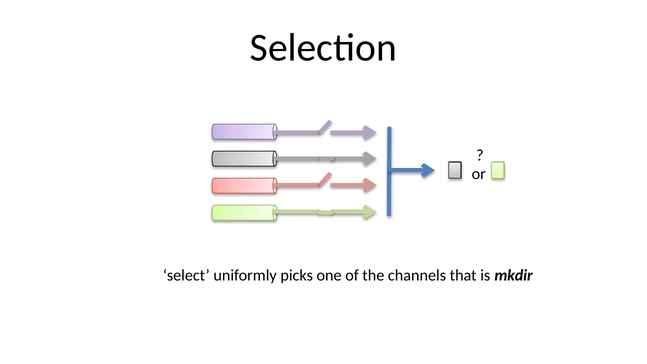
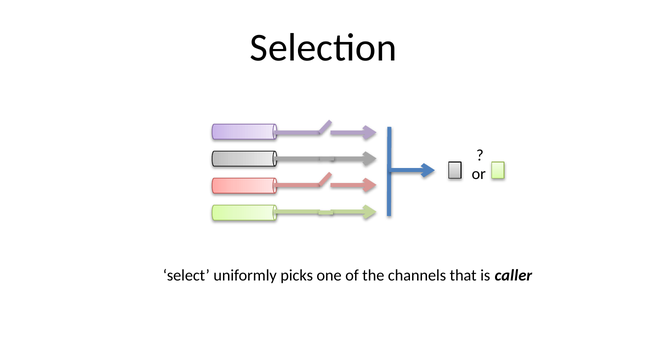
mkdir: mkdir -> caller (513, 275)
